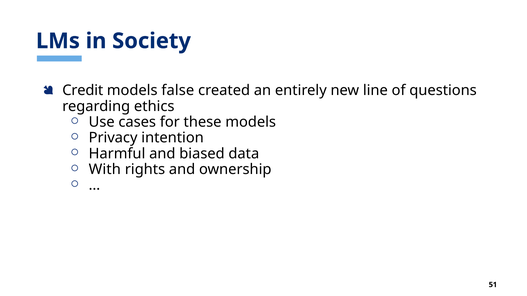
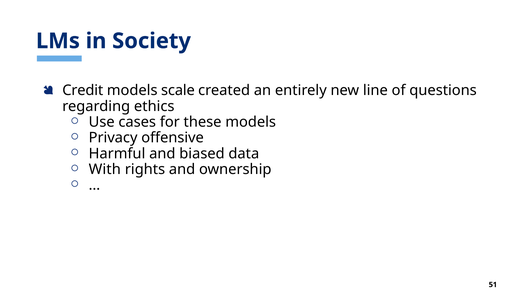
false: false -> scale (178, 91)
intention: intention -> offensive (173, 138)
